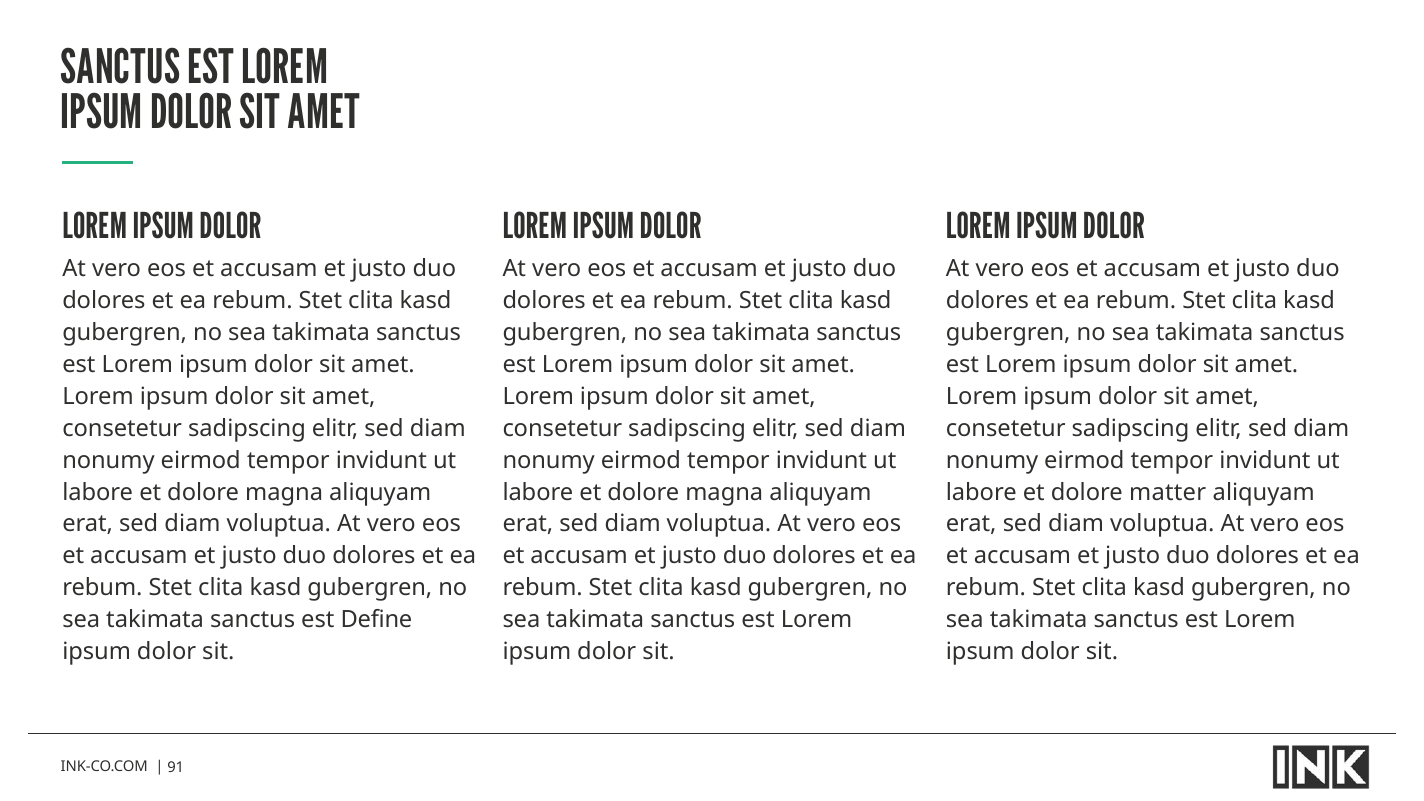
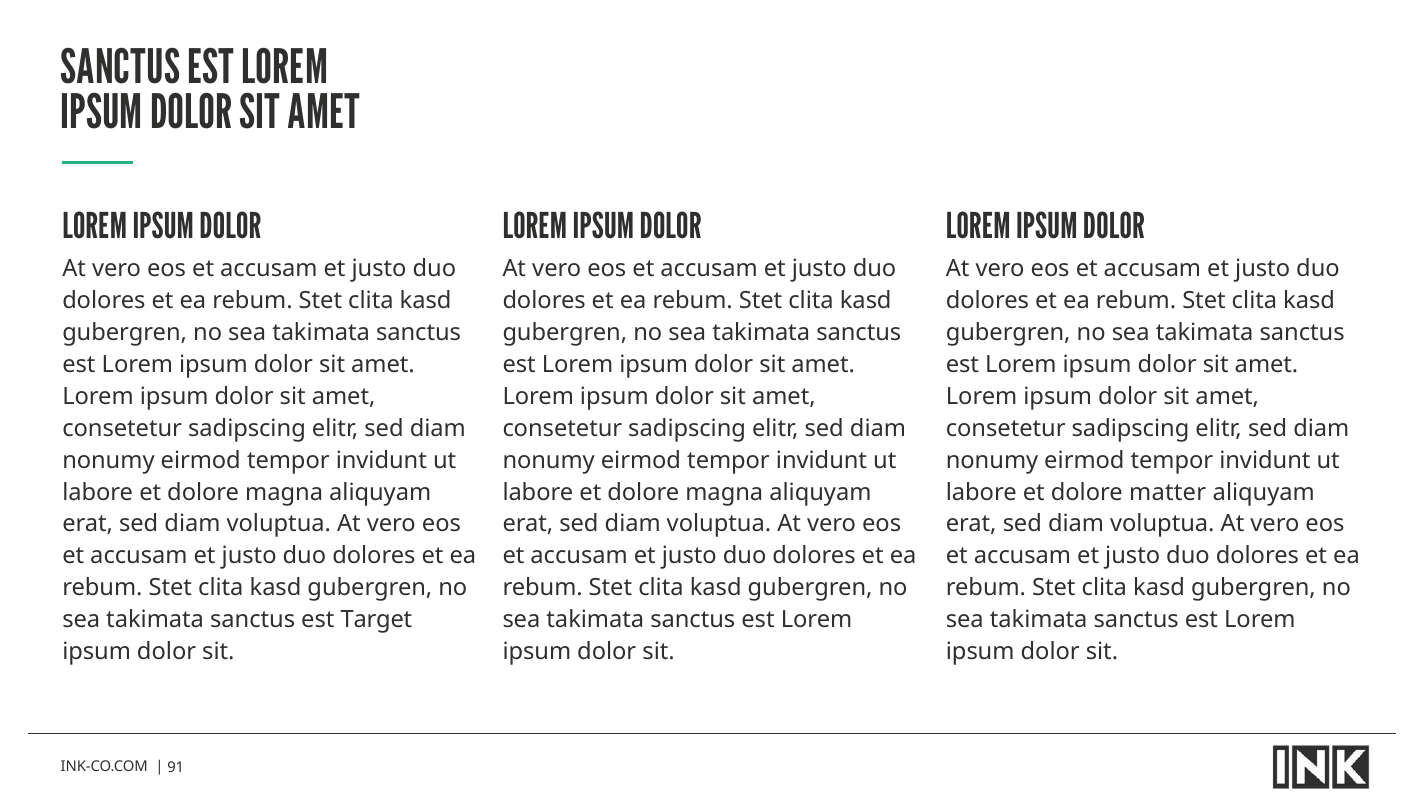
Define: Define -> Target (376, 620)
